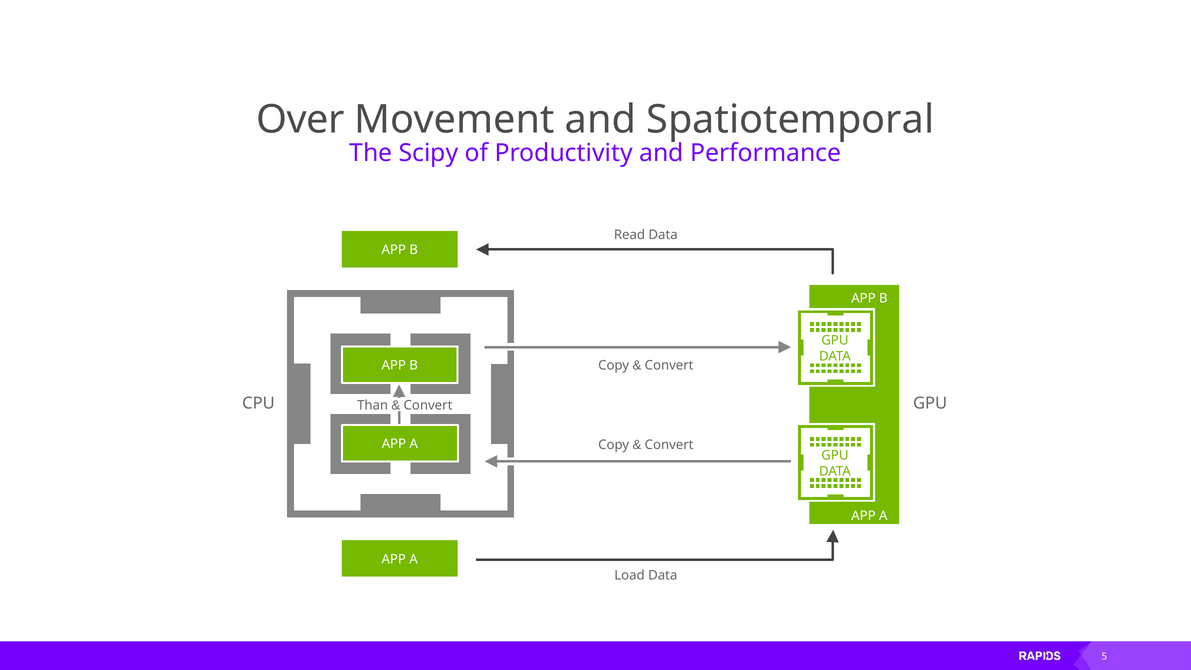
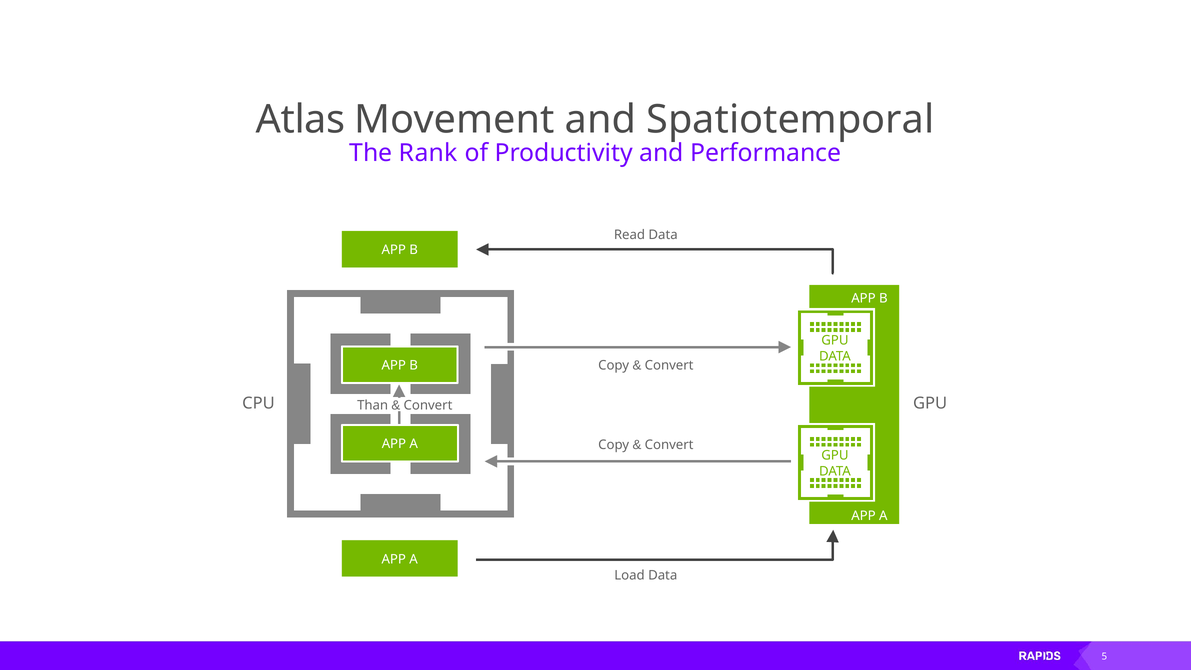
Over: Over -> Atlas (300, 120)
Scipy: Scipy -> Rank (428, 153)
